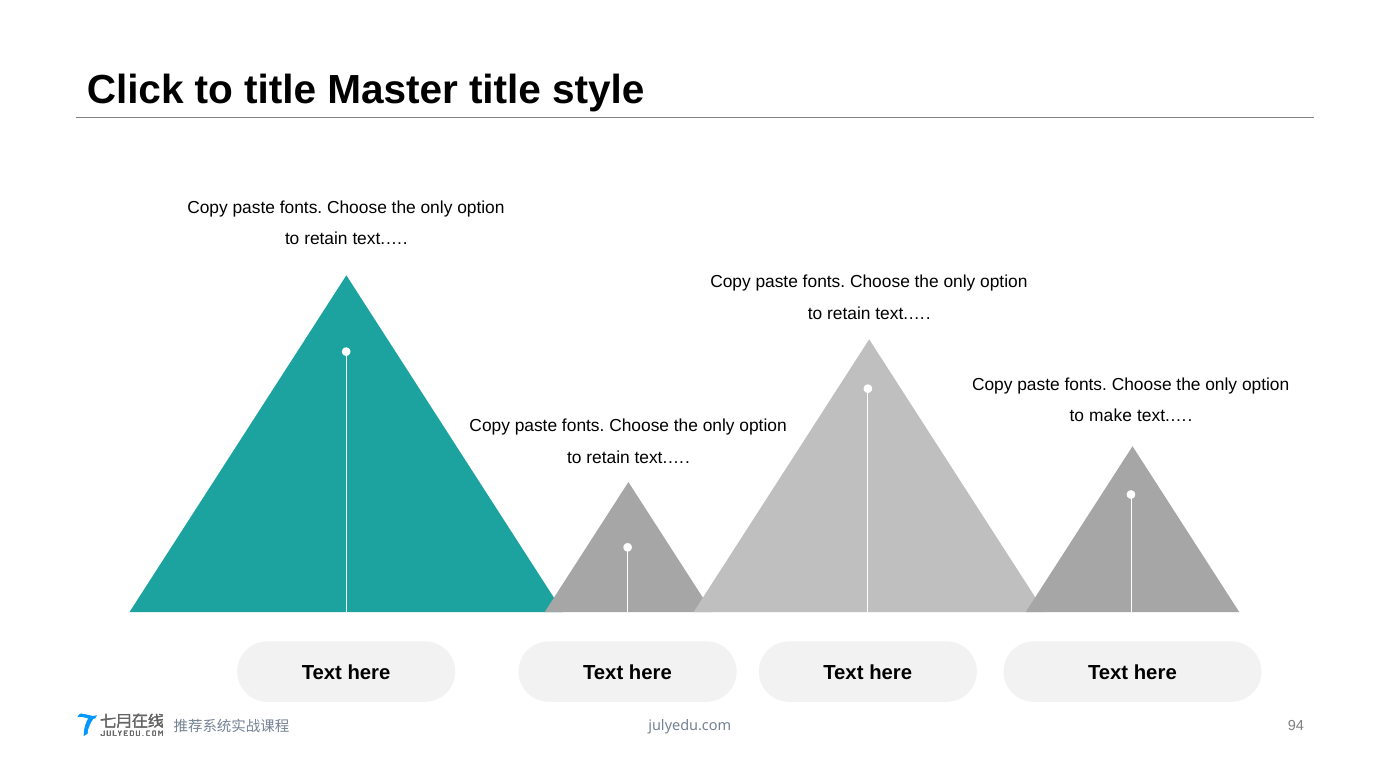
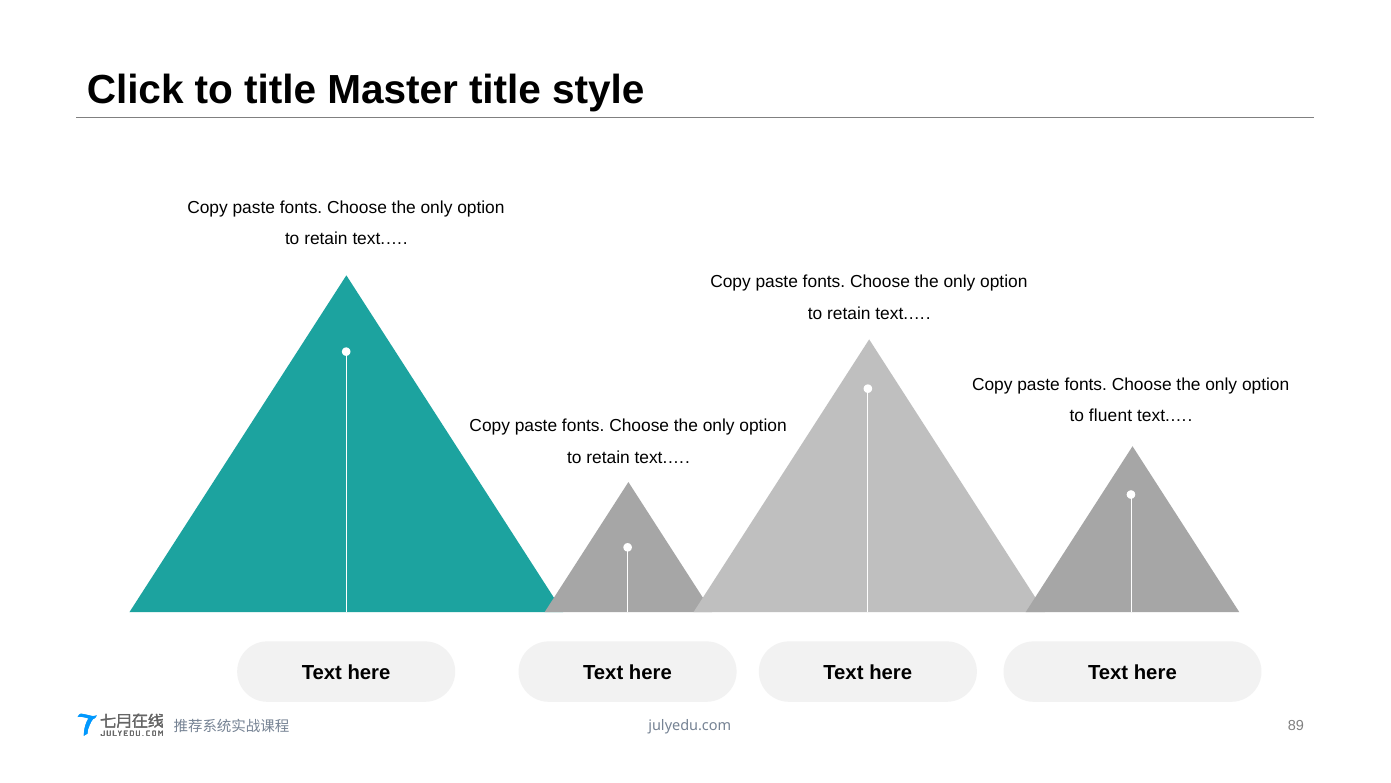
make: make -> fluent (1111, 416)
94: 94 -> 89 (1296, 725)
